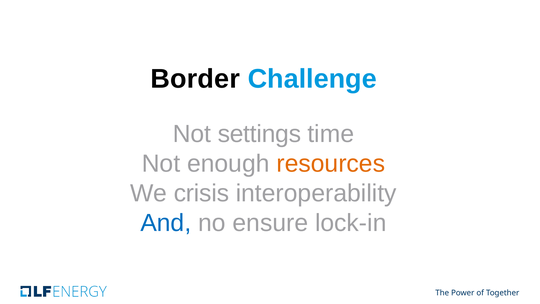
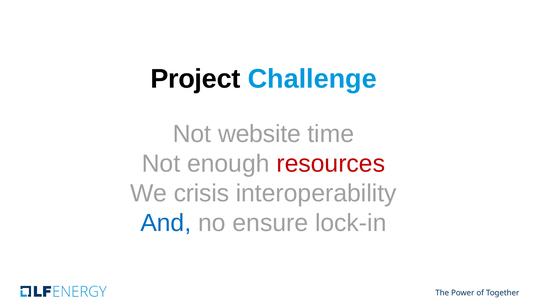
Border: Border -> Project (195, 79)
settings: settings -> website (259, 134)
resources colour: orange -> red (331, 164)
